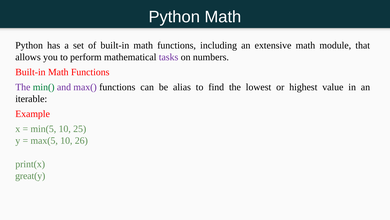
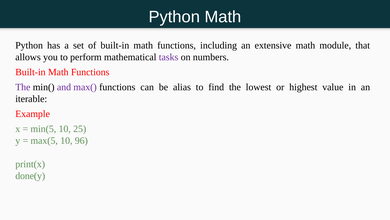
min( colour: green -> black (44, 87)
26: 26 -> 96 (81, 140)
great(y: great(y -> done(y (30, 175)
